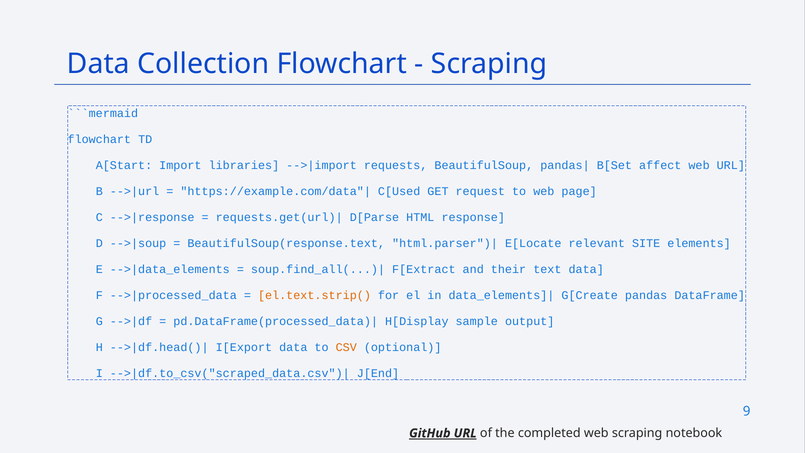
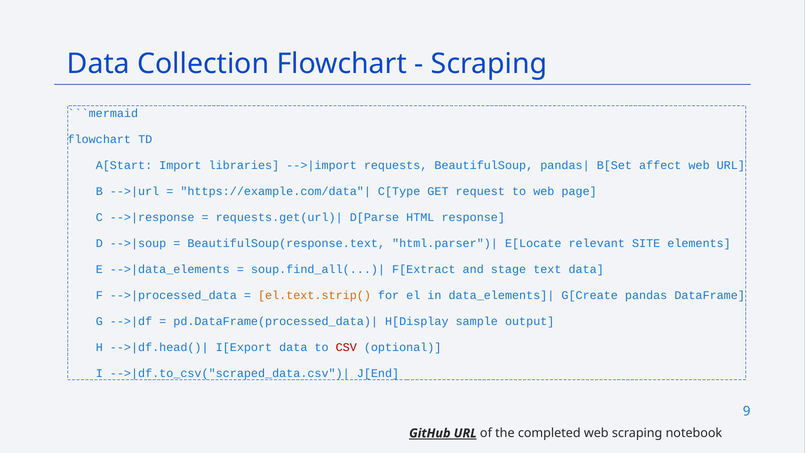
C[Used: C[Used -> C[Type (399, 191)
their: their -> stage (508, 269)
CSV colour: orange -> red (346, 347)
